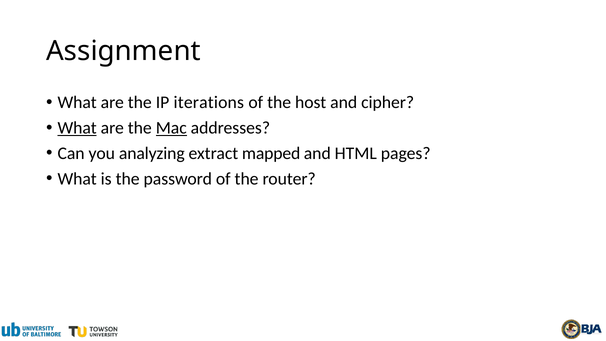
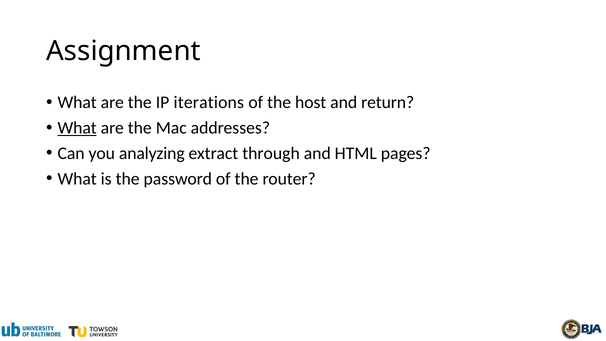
cipher: cipher -> return (388, 102)
Mac underline: present -> none (171, 128)
mapped: mapped -> through (271, 153)
